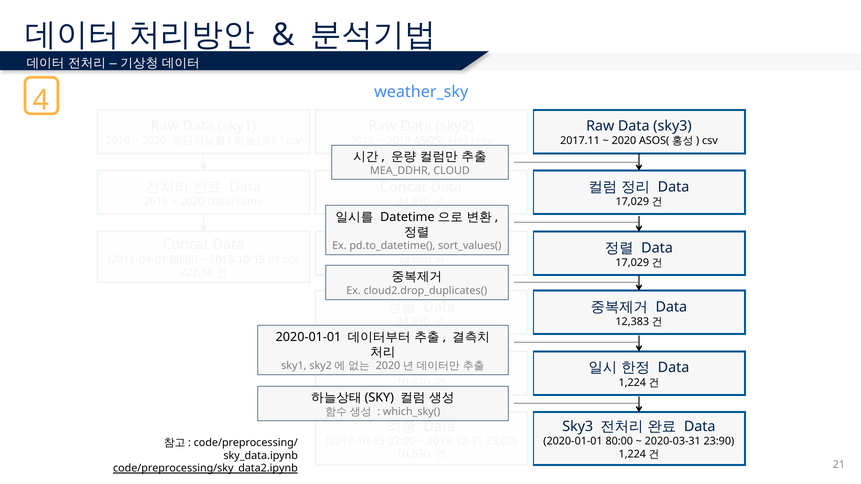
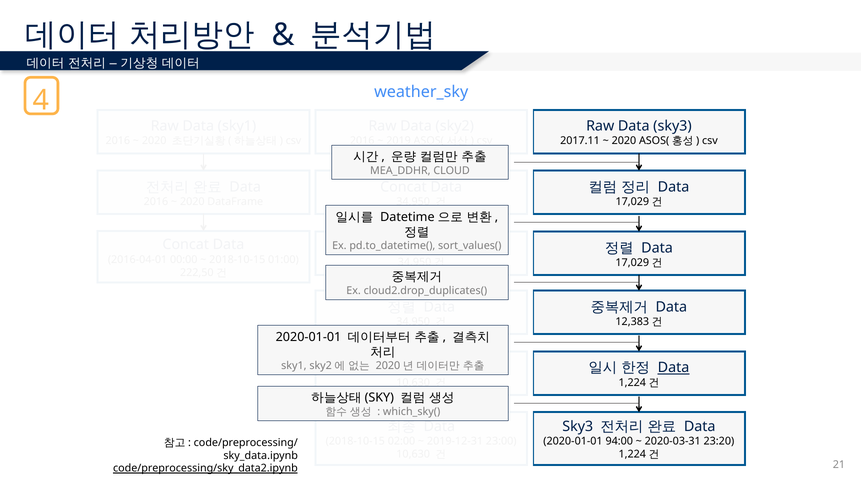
Data underline: none -> present (674, 368)
80:00: 80:00 -> 94:00 (619, 442)
23:90: 23:90 -> 23:20 (719, 442)
